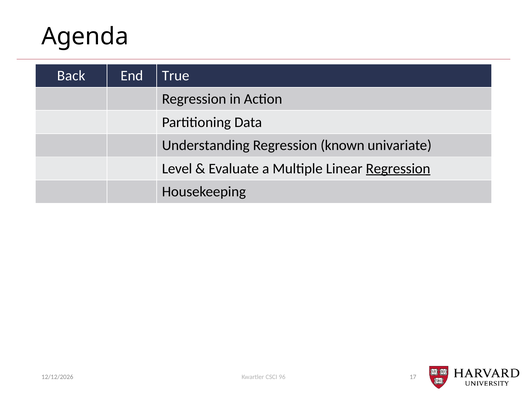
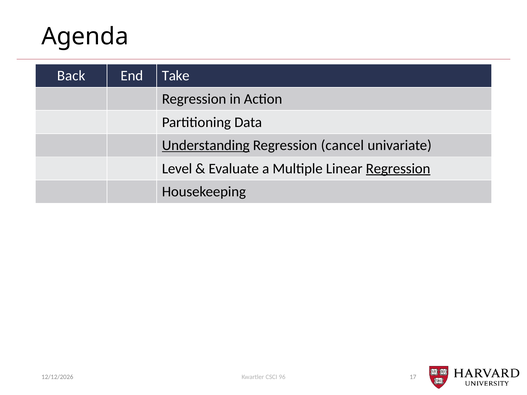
True: True -> Take (176, 76)
Understanding underline: none -> present (206, 145)
known: known -> cancel (342, 145)
